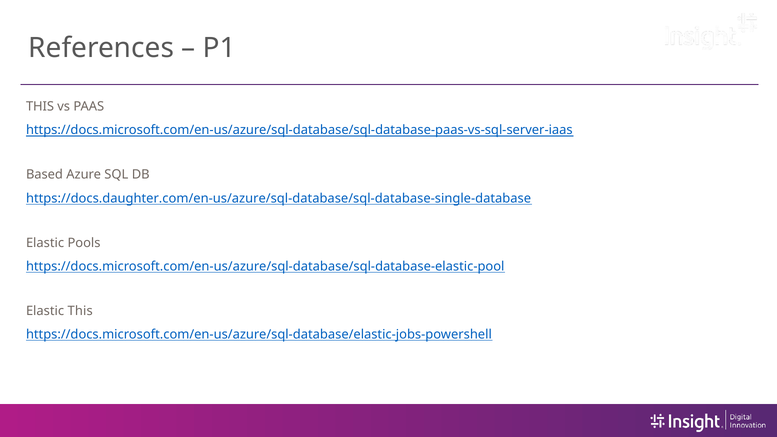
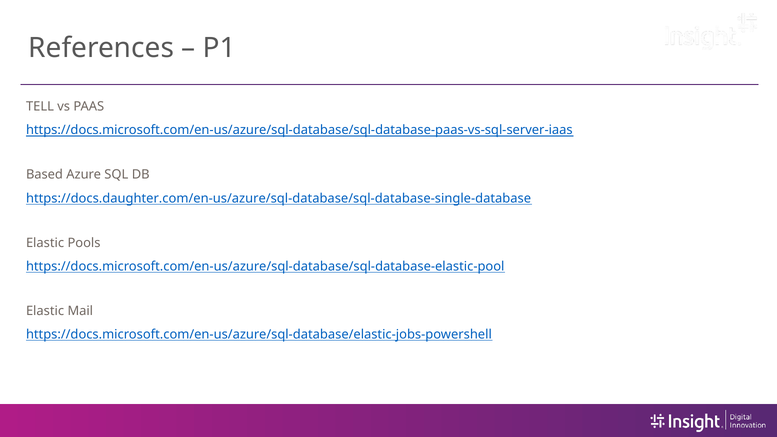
THIS: THIS -> TELL (40, 107)
Elastic This: This -> Mail (80, 311)
